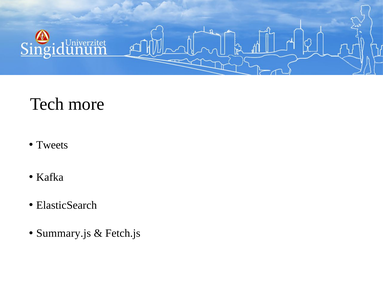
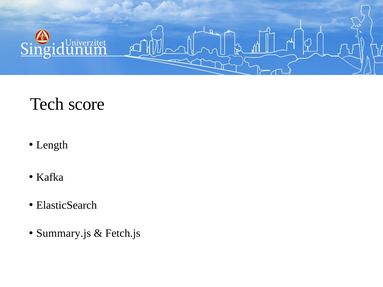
more: more -> score (86, 104)
Tweets: Tweets -> Length (52, 145)
